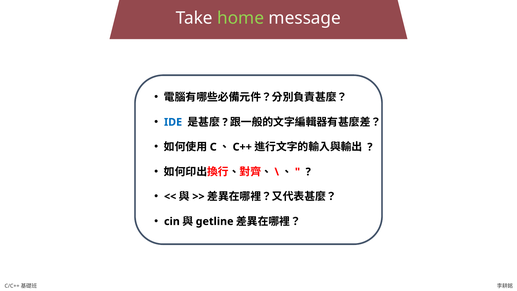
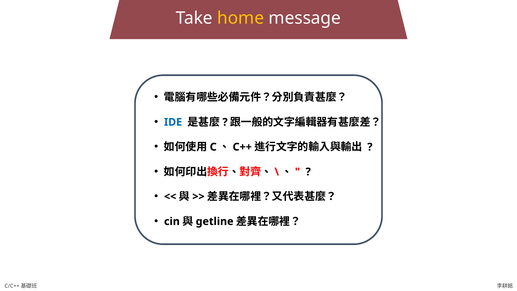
home colour: light green -> yellow (241, 18)
